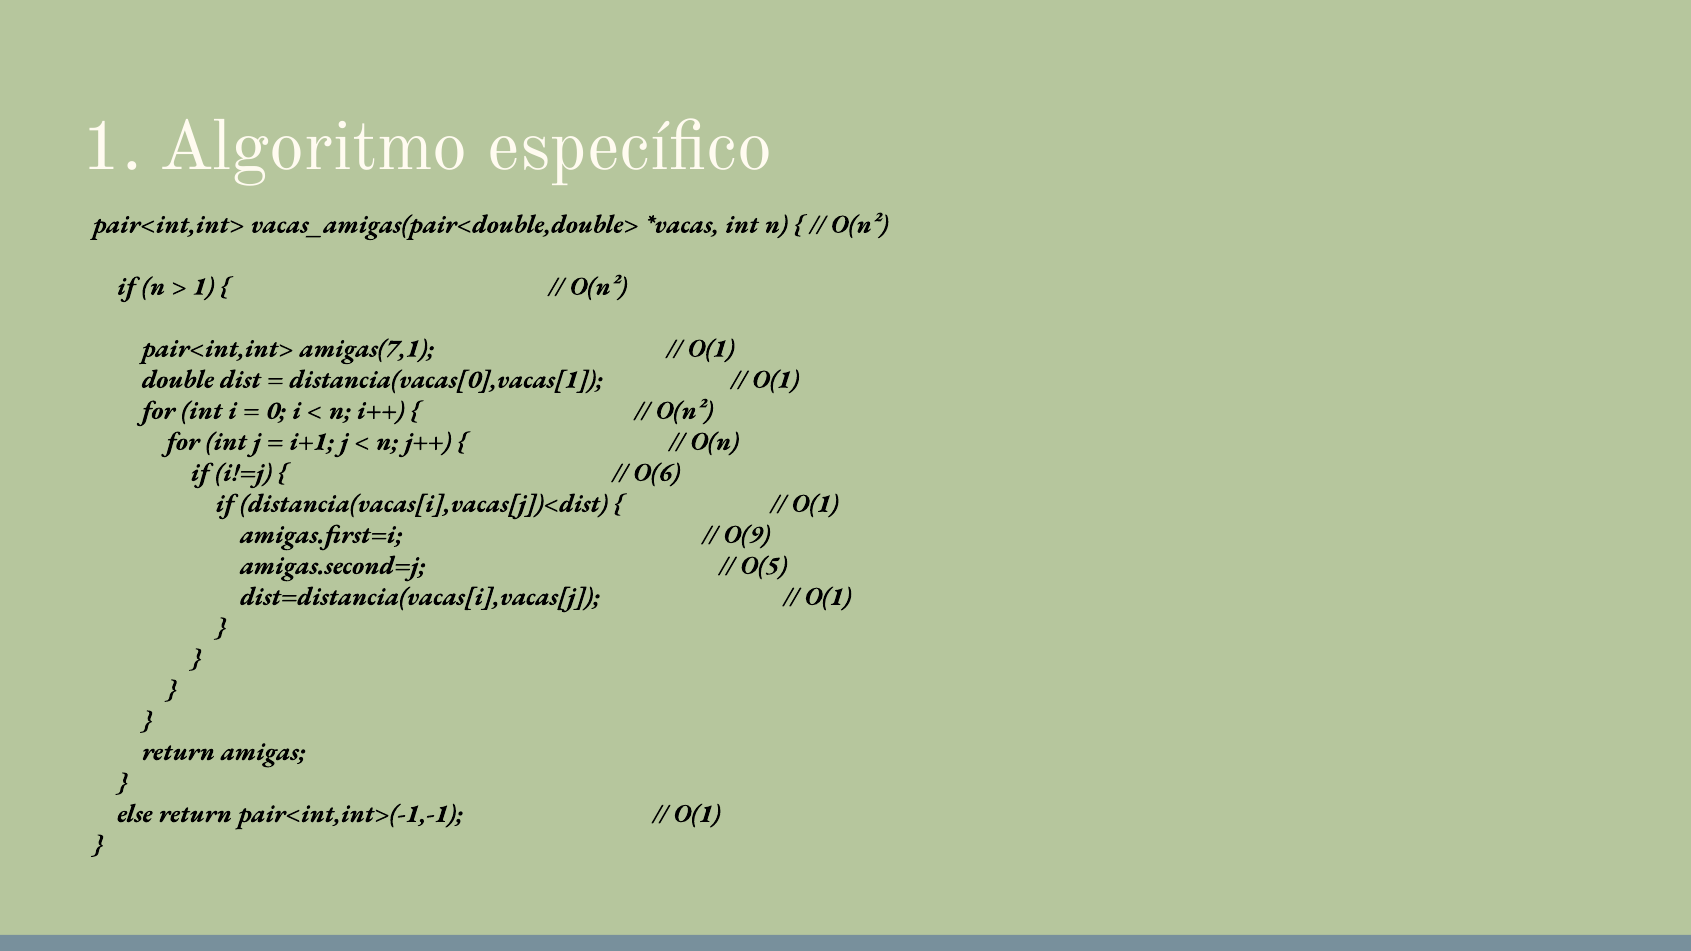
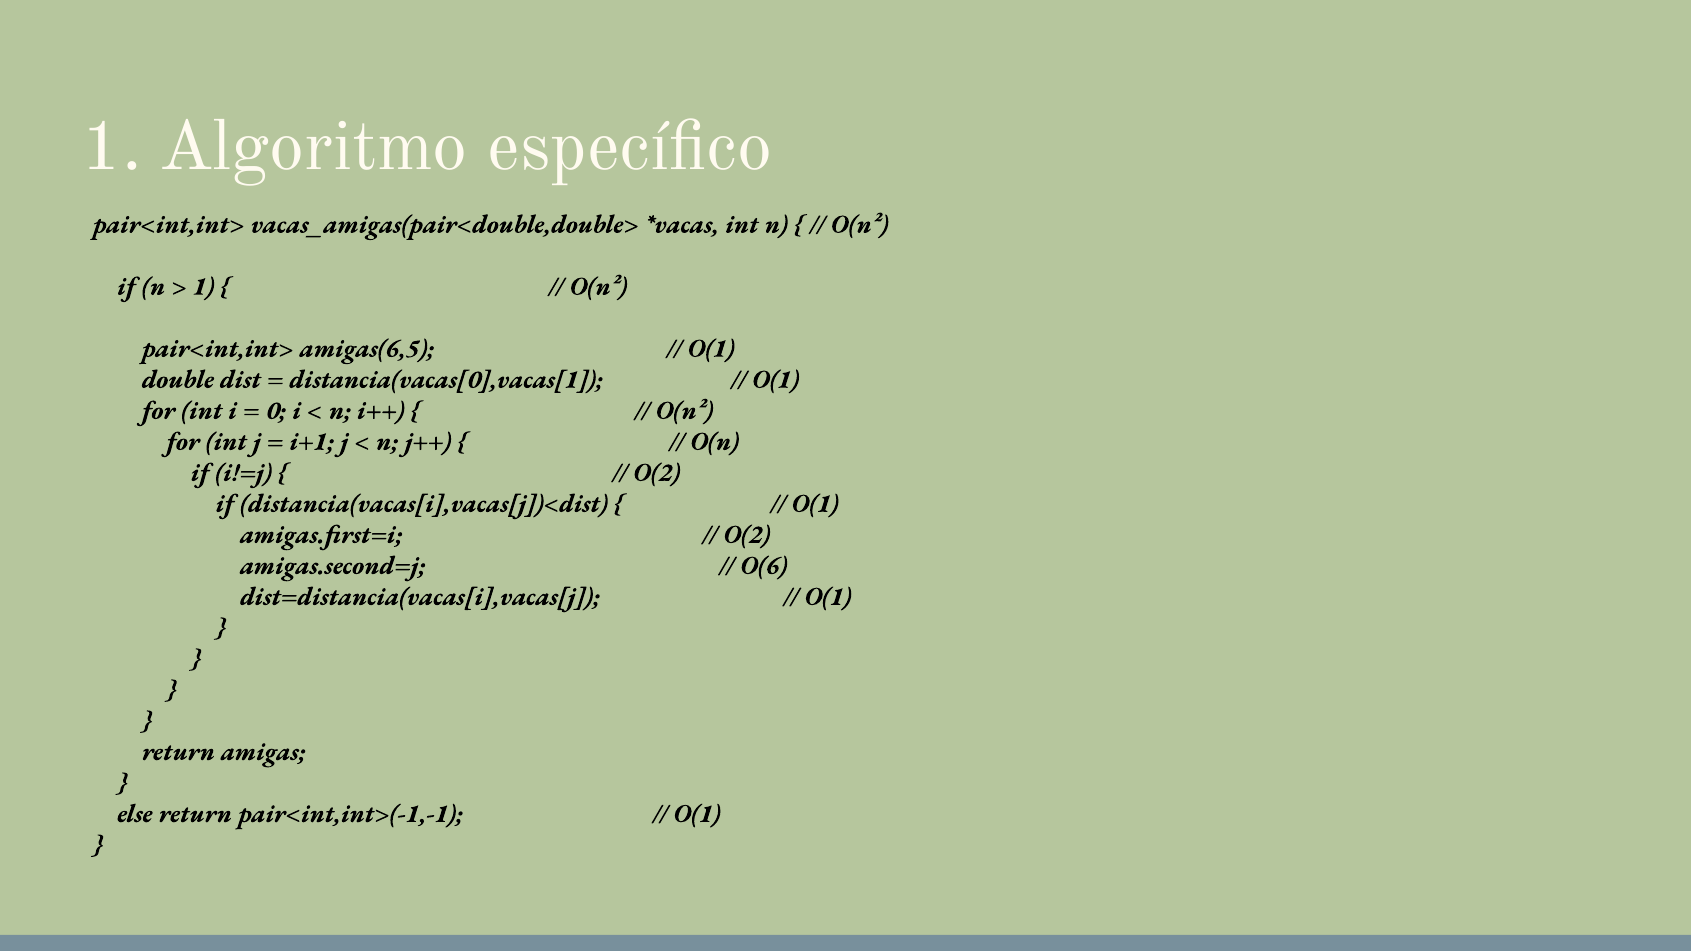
amigas(7,1: amigas(7,1 -> amigas(6,5 (367, 348)
O(6: O(6 -> O(2 (657, 472)
O(9: O(9 -> O(2 (747, 534)
O(5: O(5 -> O(6 (764, 565)
